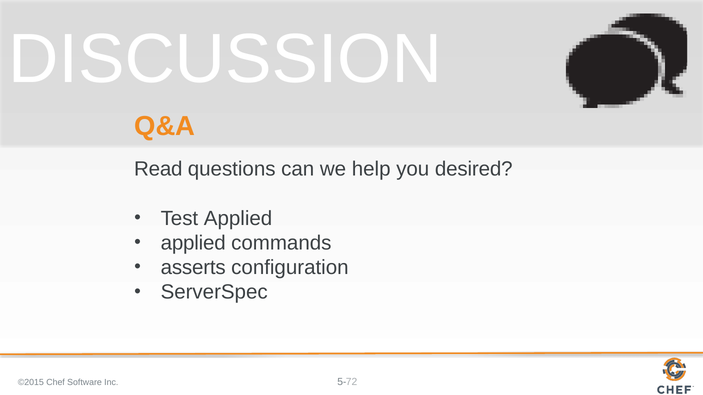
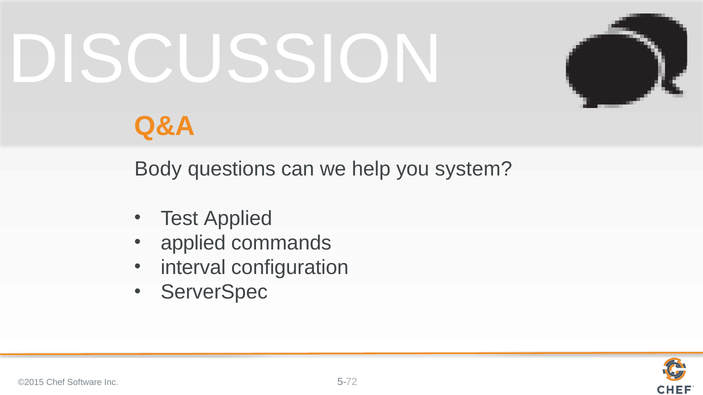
Read: Read -> Body (158, 169)
desired: desired -> system (474, 169)
asserts: asserts -> interval (193, 268)
